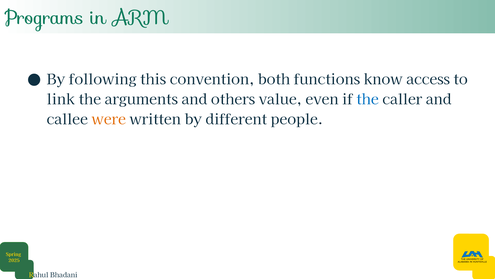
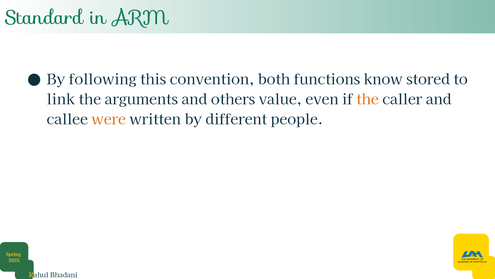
Programs: Programs -> Standard (44, 18)
access: access -> stored (428, 80)
the colour: blue -> orange (368, 100)
